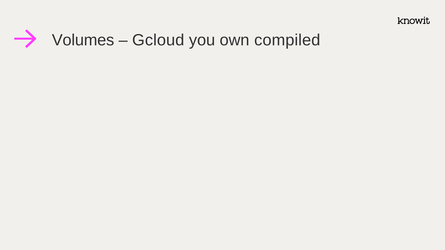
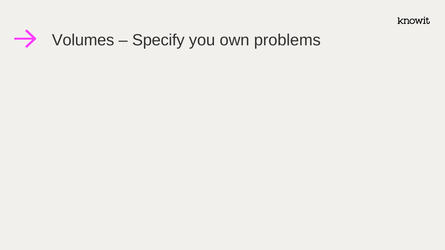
Gcloud: Gcloud -> Specify (158, 40)
compiled: compiled -> problems (287, 40)
